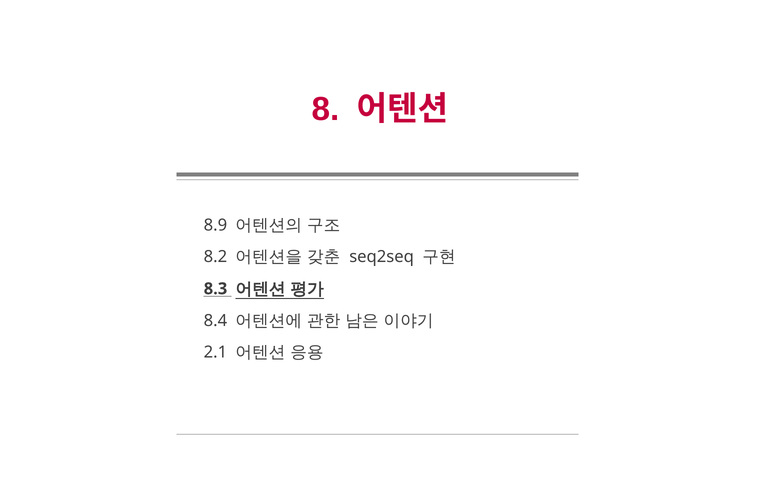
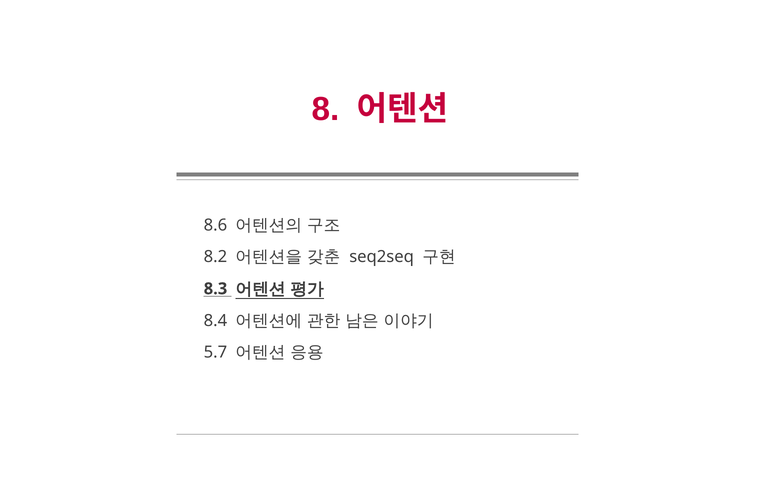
8.9: 8.9 -> 8.6 (215, 225)
2.1: 2.1 -> 5.7 (215, 352)
